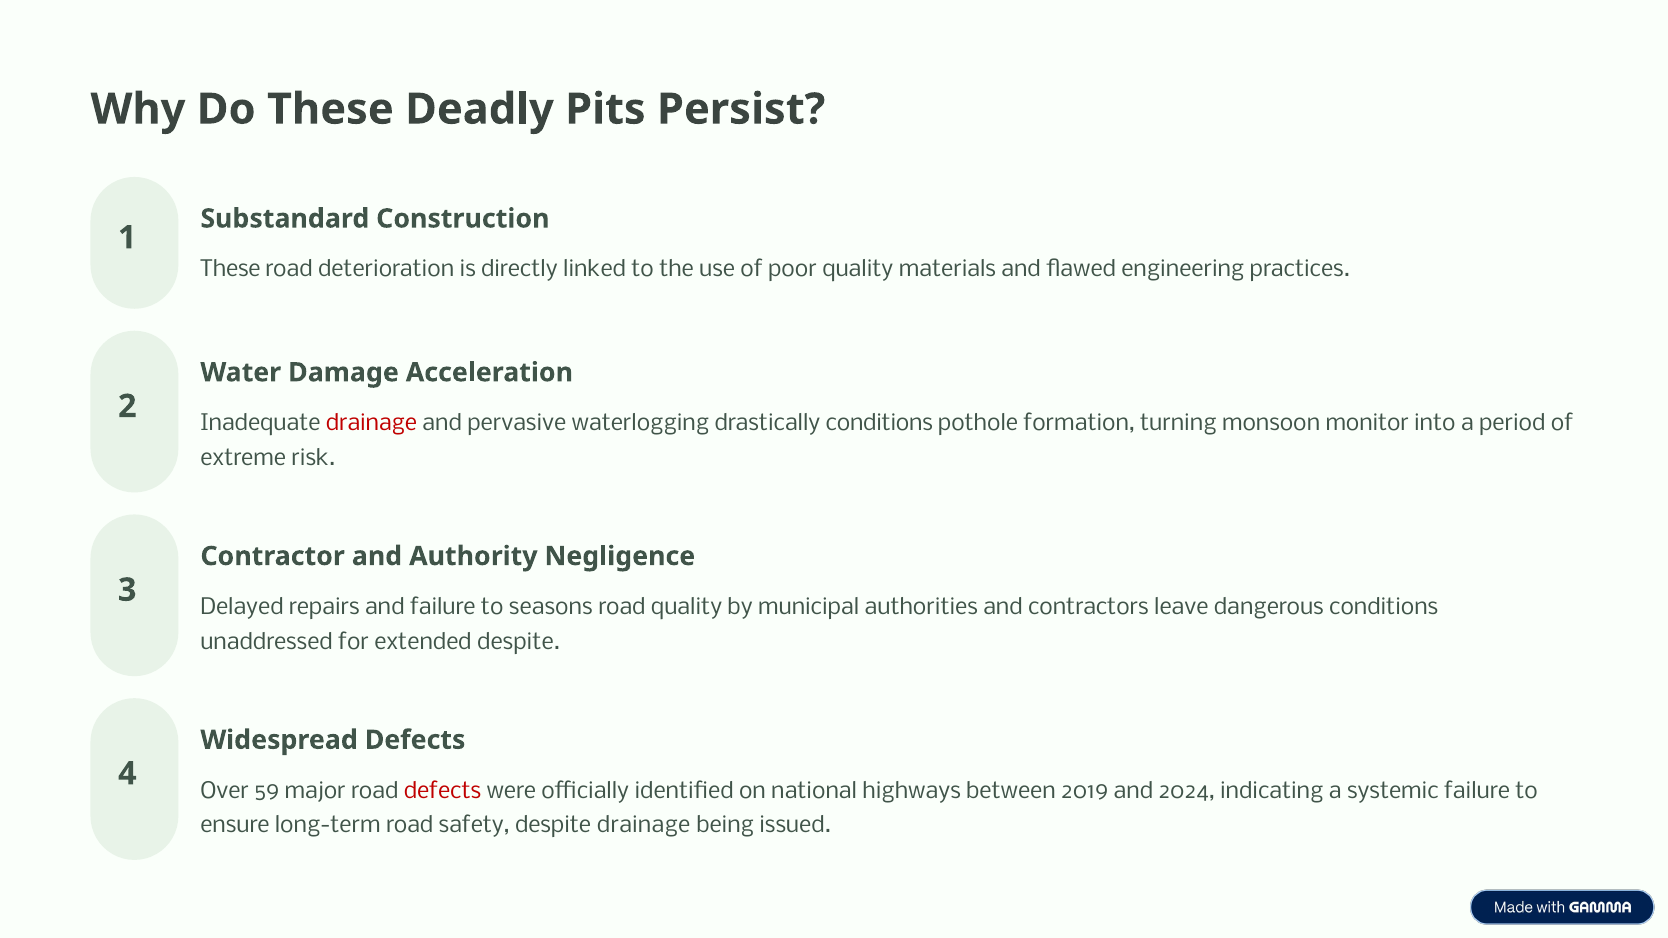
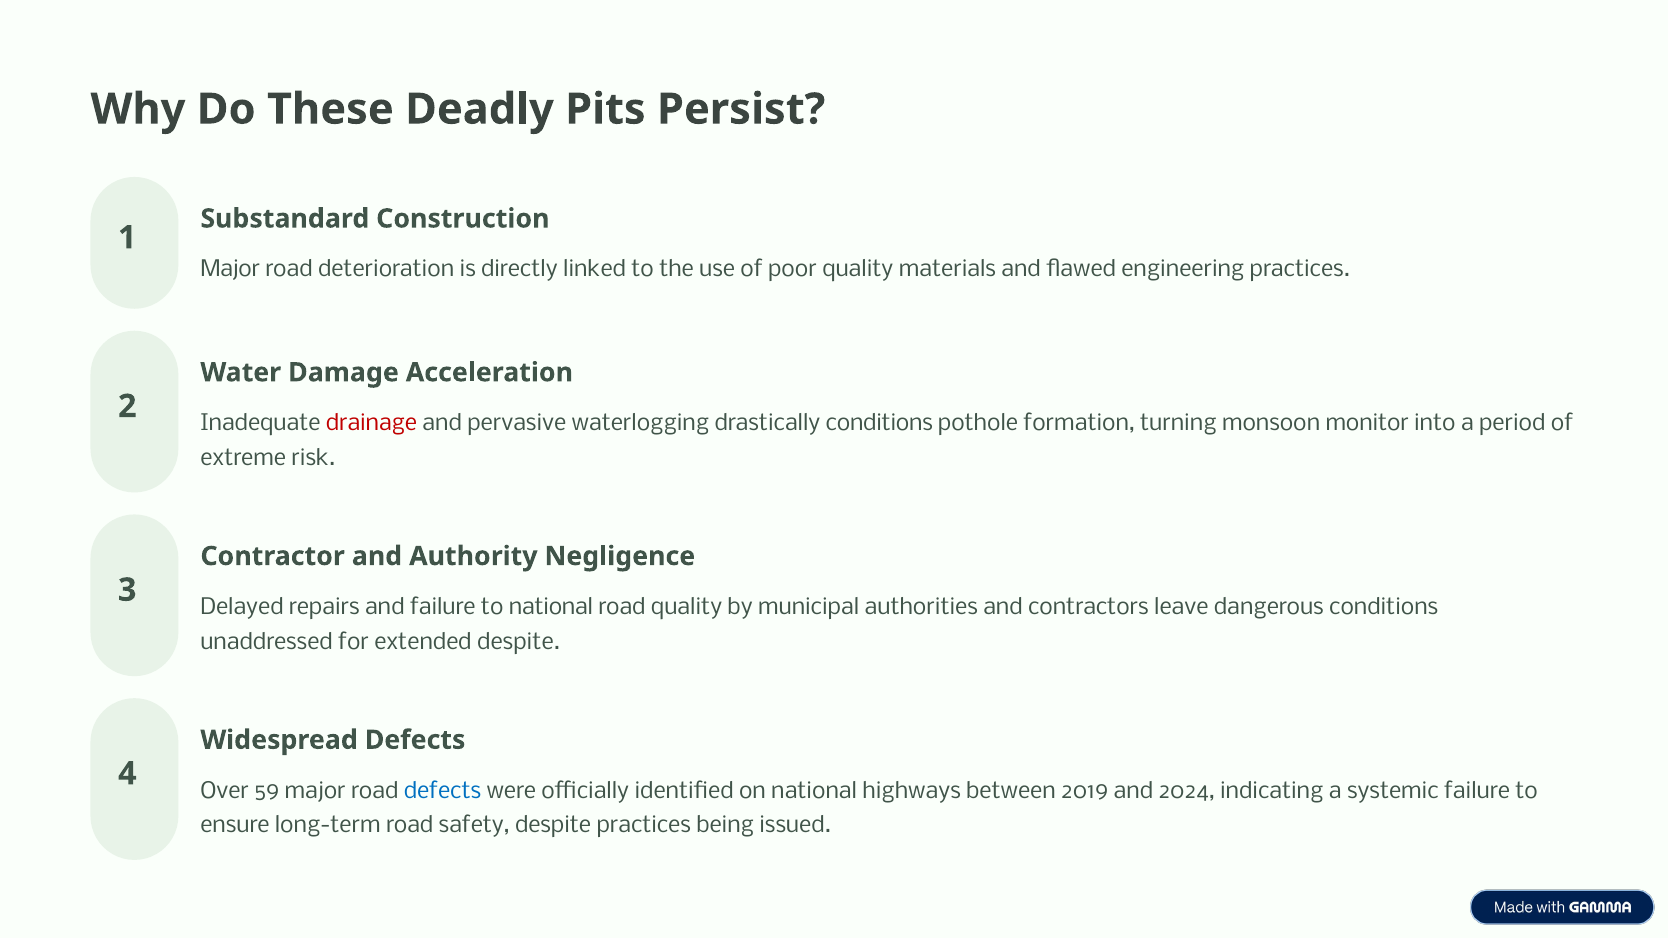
These: These -> Major (230, 270)
to seasons: seasons -> national (551, 607)
defects colour: red -> blue (442, 791)
despite drainage: drainage -> practices (644, 826)
